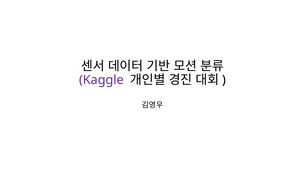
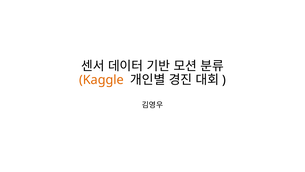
Kaggle colour: purple -> orange (101, 80)
